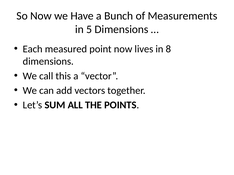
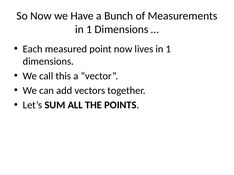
5: 5 -> 1 (89, 29)
lives in 8: 8 -> 1 (168, 49)
